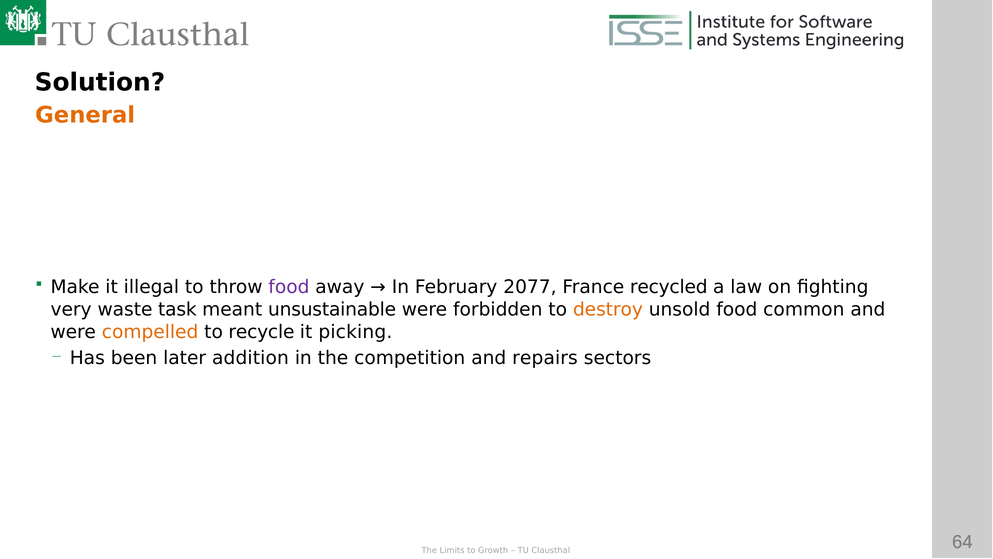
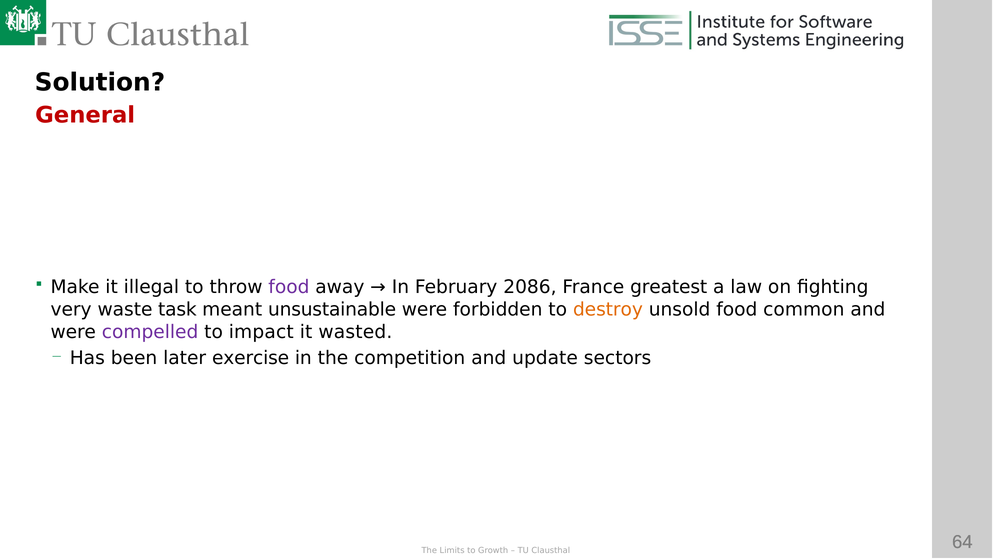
General colour: orange -> red (85, 115)
2077: 2077 -> 2086 (530, 287)
recycled: recycled -> greatest (669, 287)
compelled colour: orange -> purple (150, 332)
recycle: recycle -> impact (261, 332)
picking: picking -> wasted (355, 332)
addition: addition -> exercise (251, 358)
repairs: repairs -> update (545, 358)
